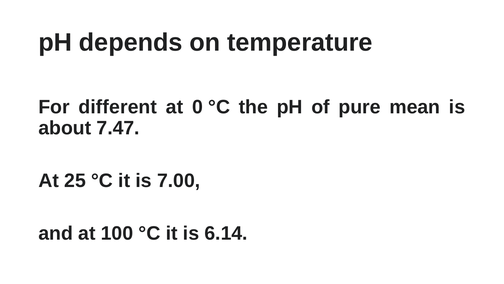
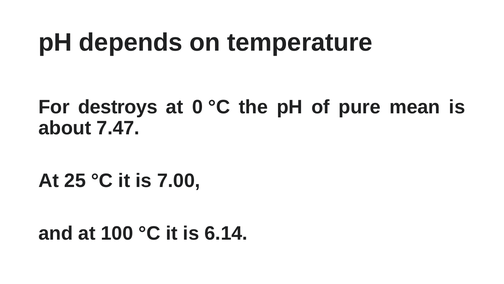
different: different -> destroys (118, 107)
